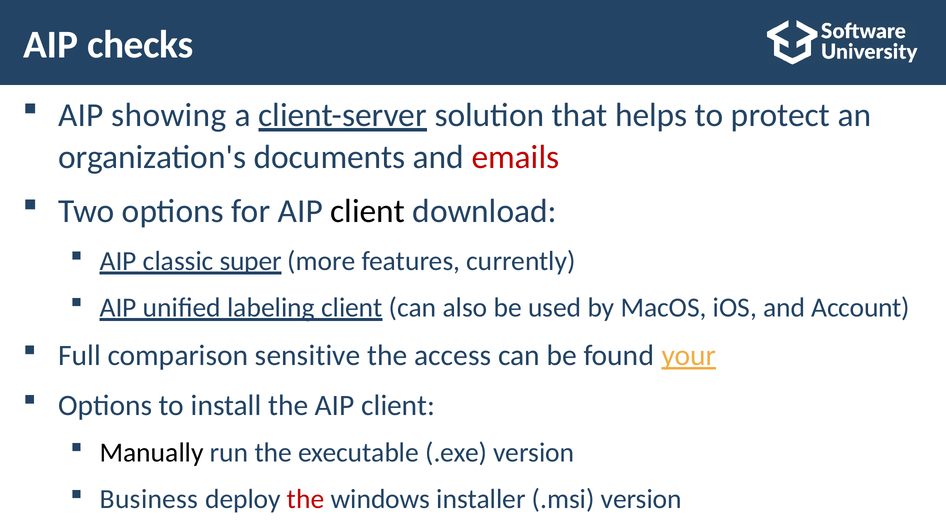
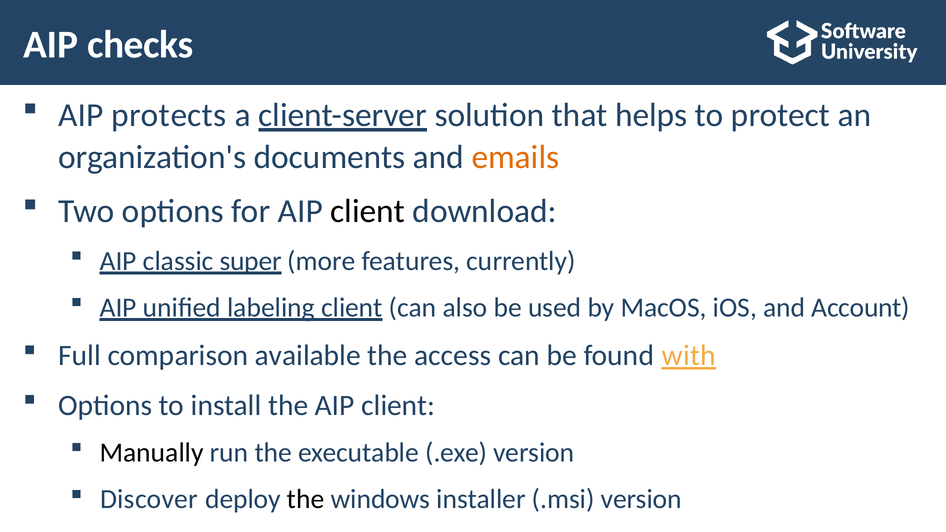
showing: showing -> protects (169, 115)
emails colour: red -> orange (515, 157)
sensitive: sensitive -> available (308, 356)
your: your -> with (689, 356)
Business: Business -> Discover (149, 499)
the colour: red -> black (306, 499)
